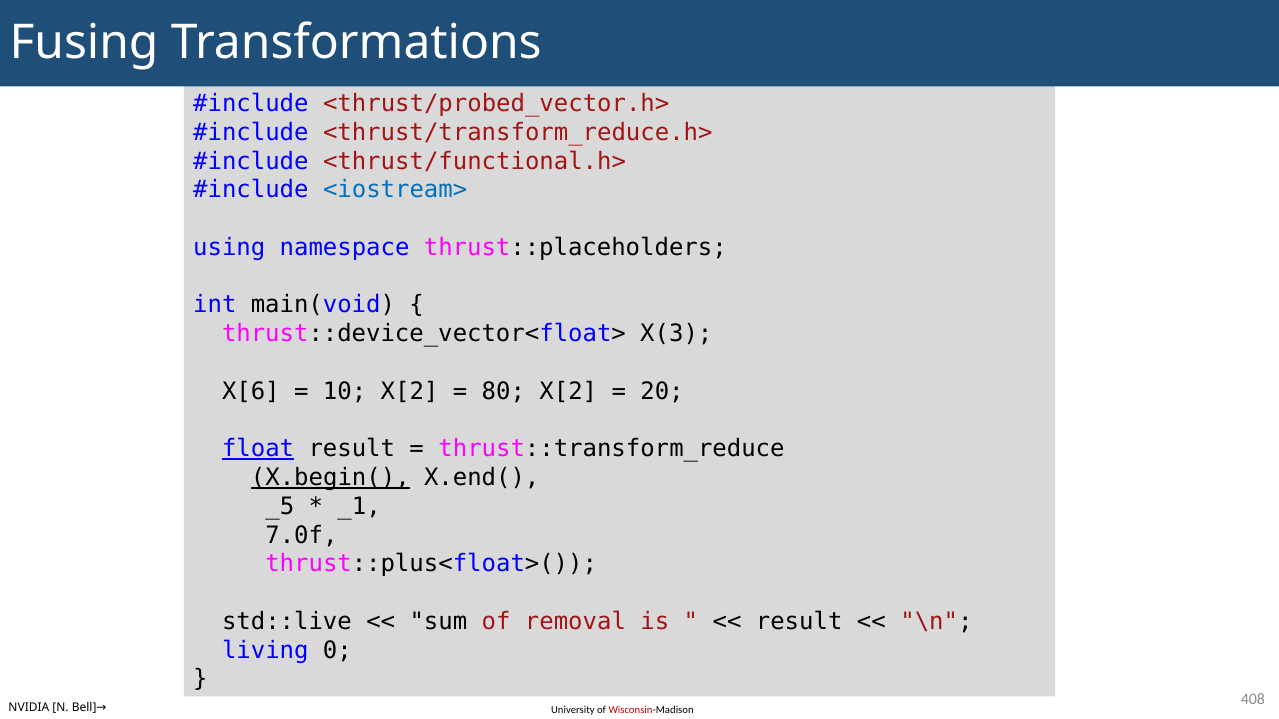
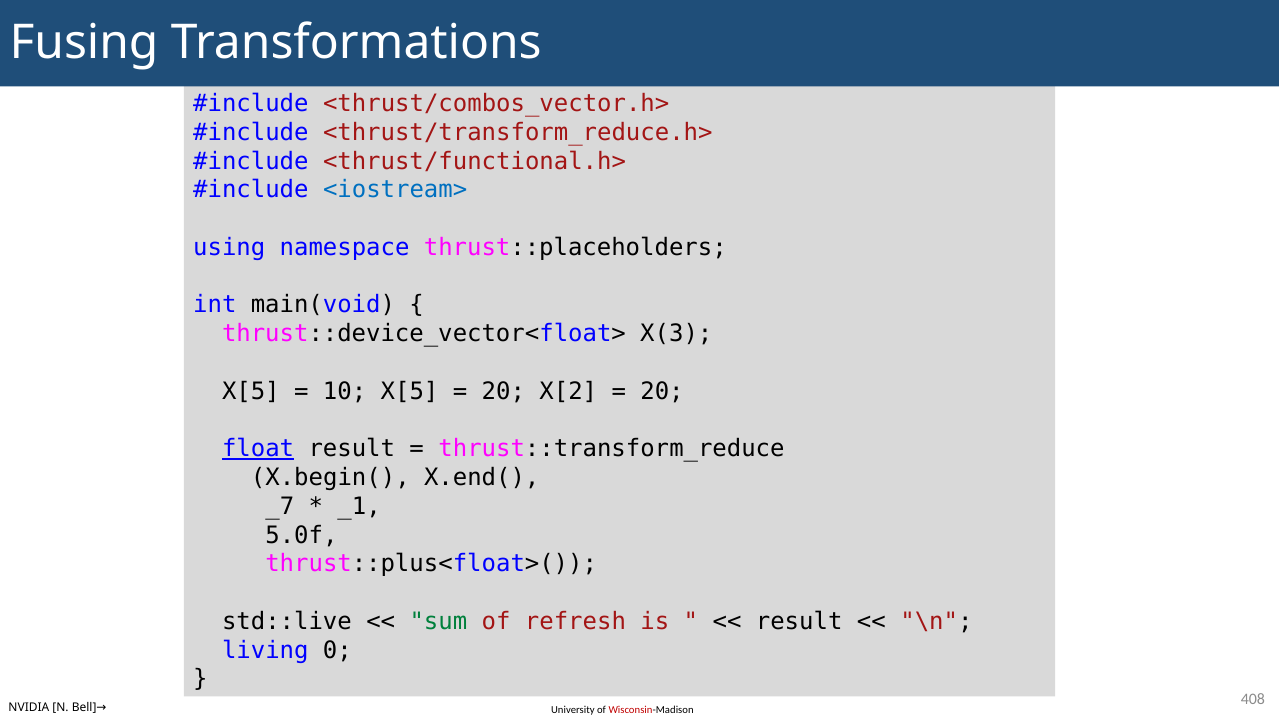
<thrust/probed_vector.h>: <thrust/probed_vector.h> -> <thrust/combos_vector.h> (496, 104)
X[6: X[6 -> X[5 (251, 392)
10 X[2: X[2 -> X[5 (410, 392)
80: 80 -> 20 (503, 392)
X.begin( underline: present -> none (330, 478)
_5: _5 -> _7 (280, 507)
7.0f: 7.0f -> 5.0f (301, 535)
sum colour: black -> green (438, 622)
removal: removal -> refresh (575, 622)
